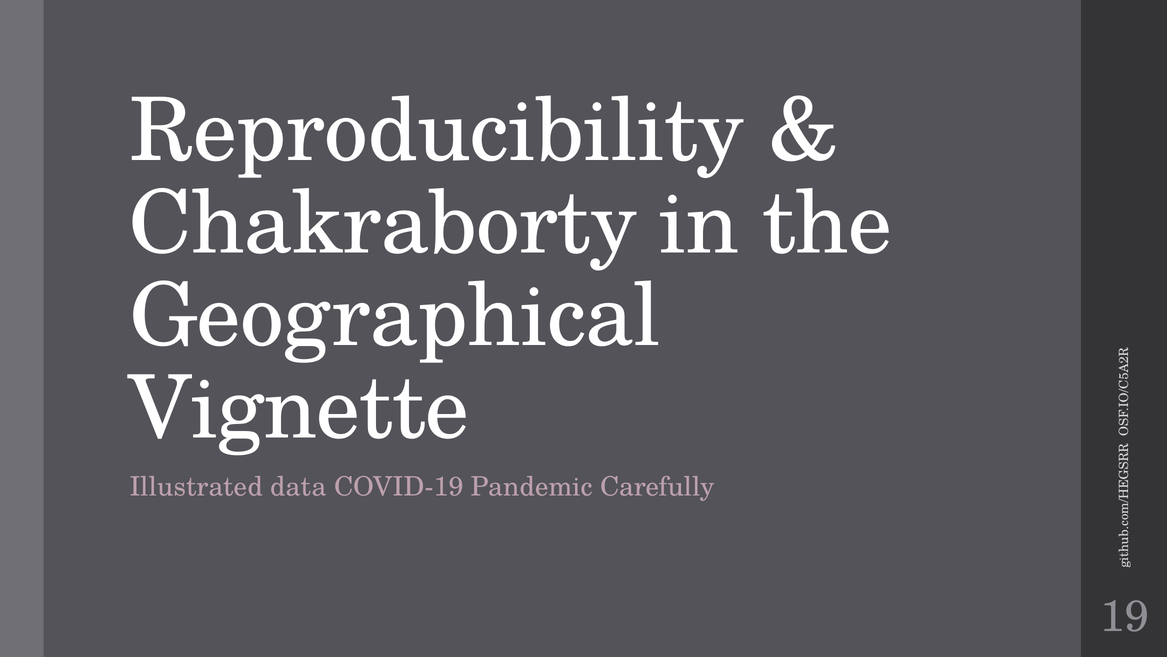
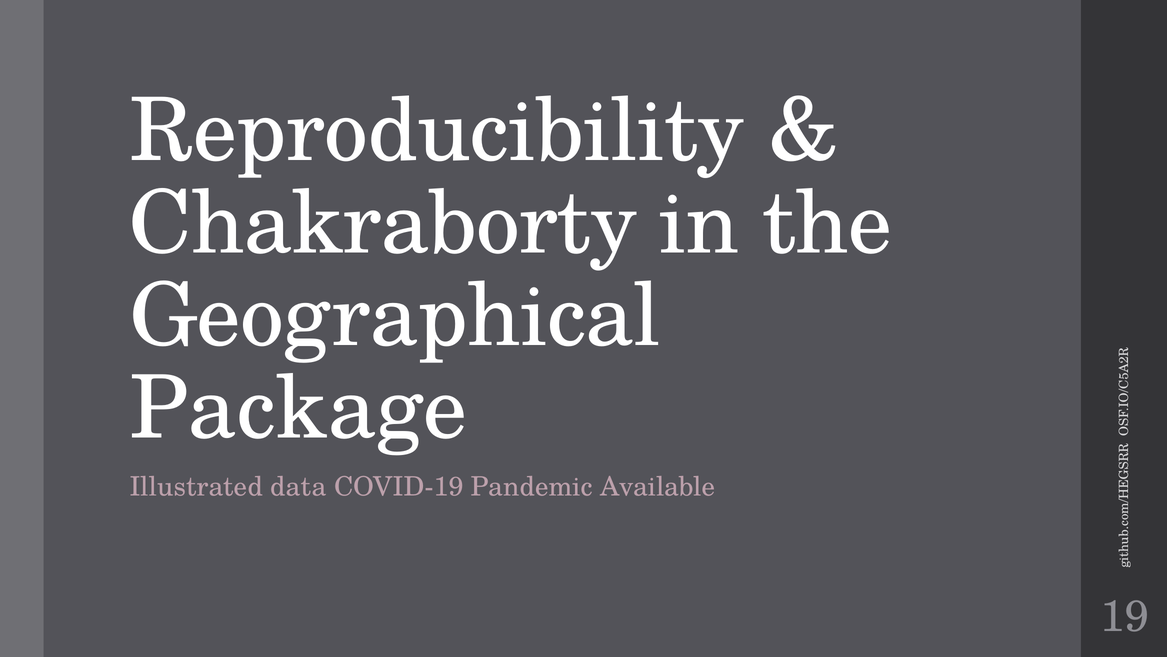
Vignette: Vignette -> Package (298, 409)
Carefully: Carefully -> Available (658, 486)
